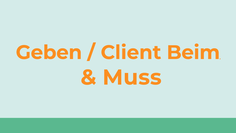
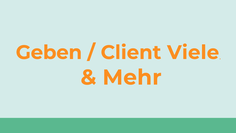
Beim: Beim -> Viele (193, 52)
Muss: Muss -> Mehr (132, 77)
